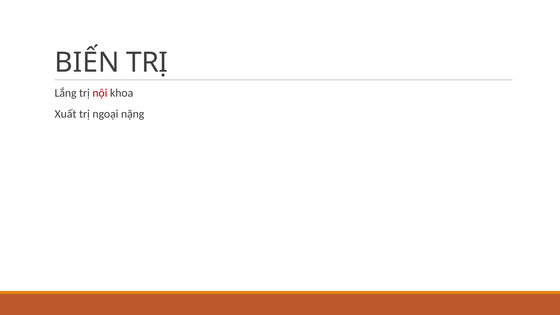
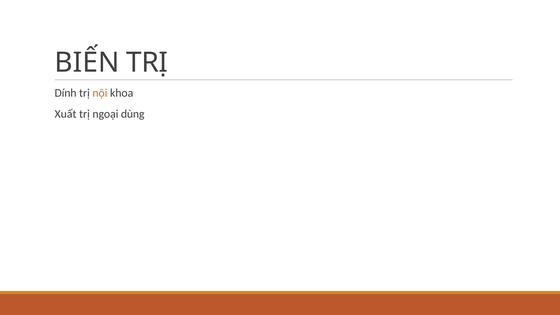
Lắng: Lắng -> Dính (66, 93)
nội colour: red -> orange (100, 93)
nặng: nặng -> dùng (133, 114)
